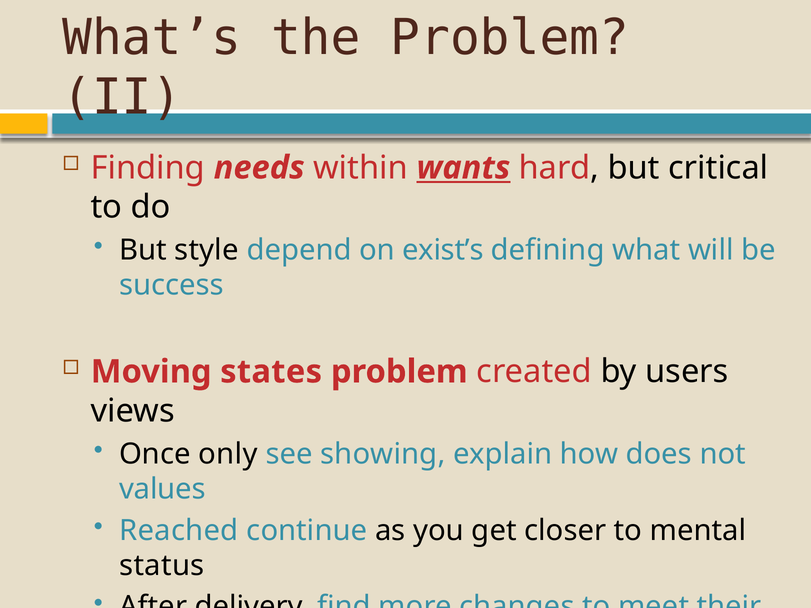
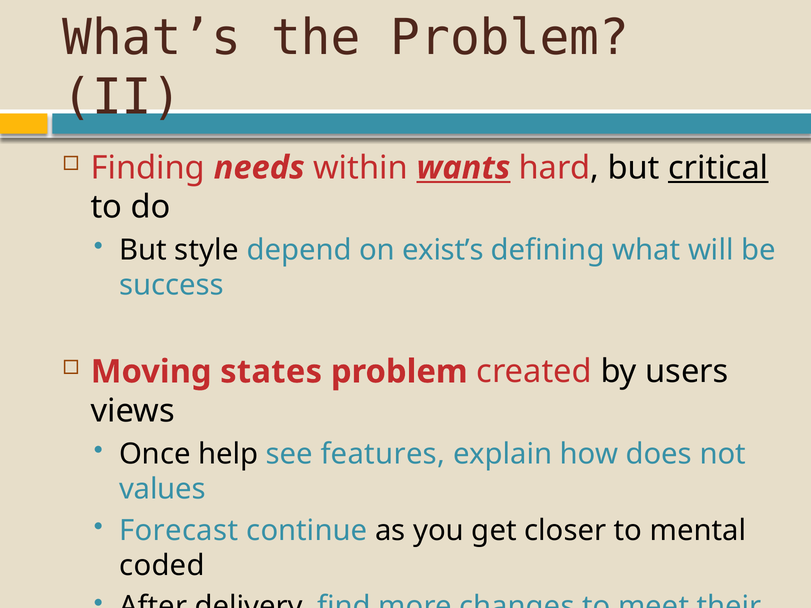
critical underline: none -> present (718, 168)
only: only -> help (228, 454)
showing: showing -> features (383, 454)
Reached: Reached -> Forecast (179, 531)
status: status -> coded (162, 566)
